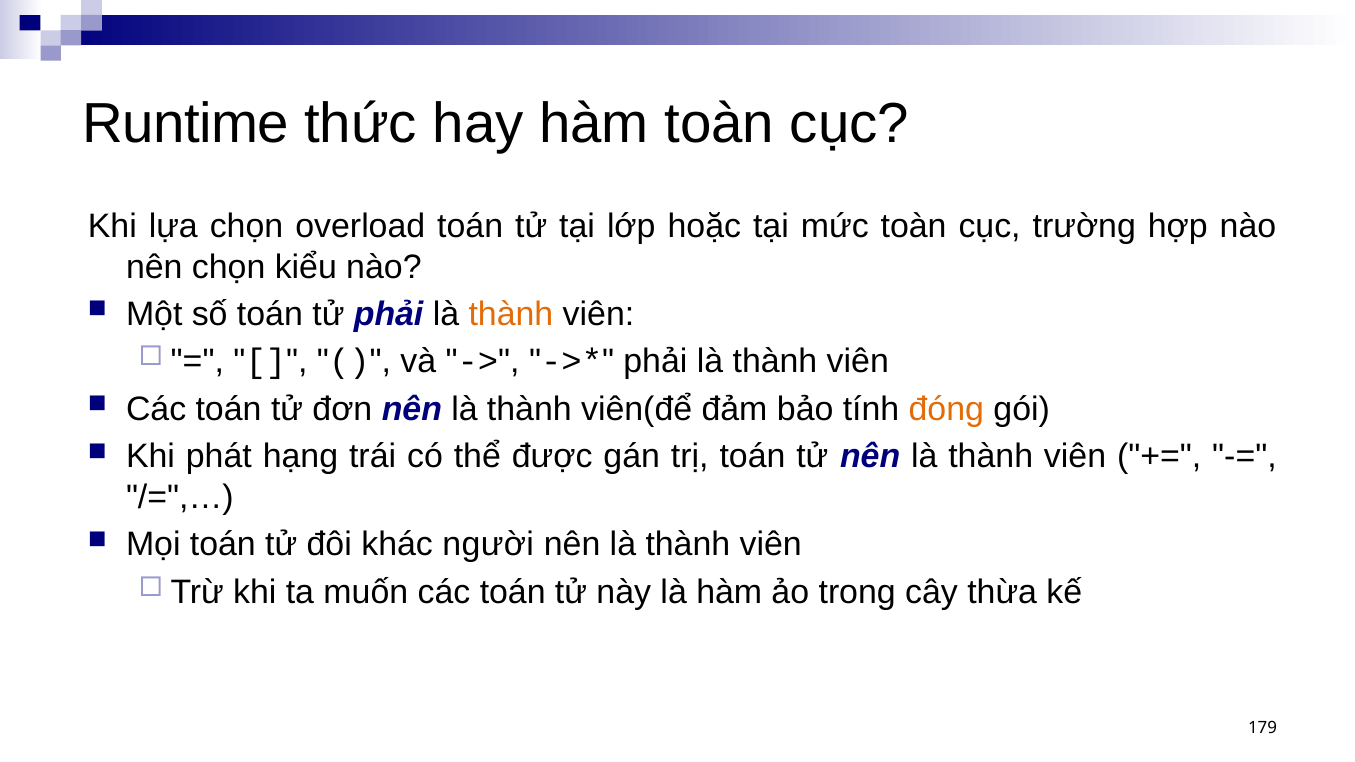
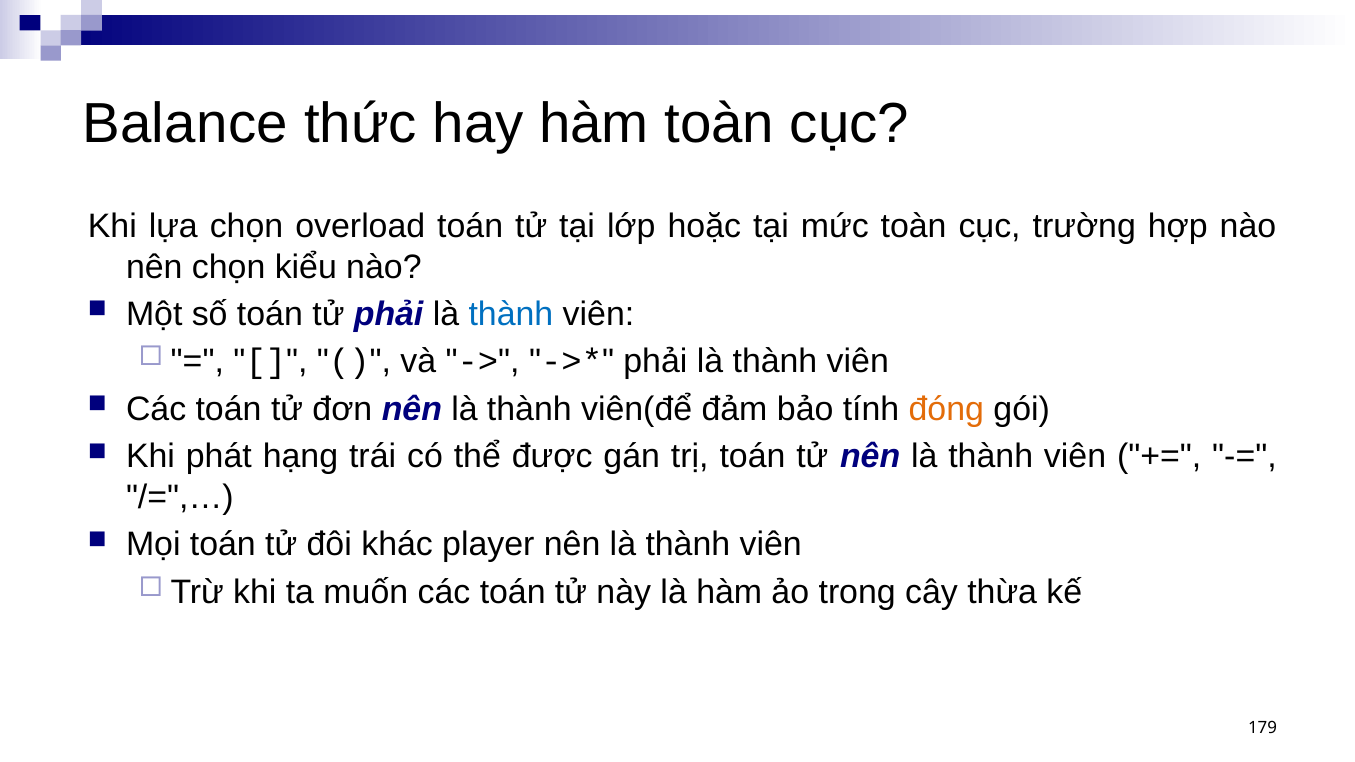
Runtime: Runtime -> Balance (185, 124)
thành colour: orange -> blue (511, 314)
người: người -> player (488, 545)
